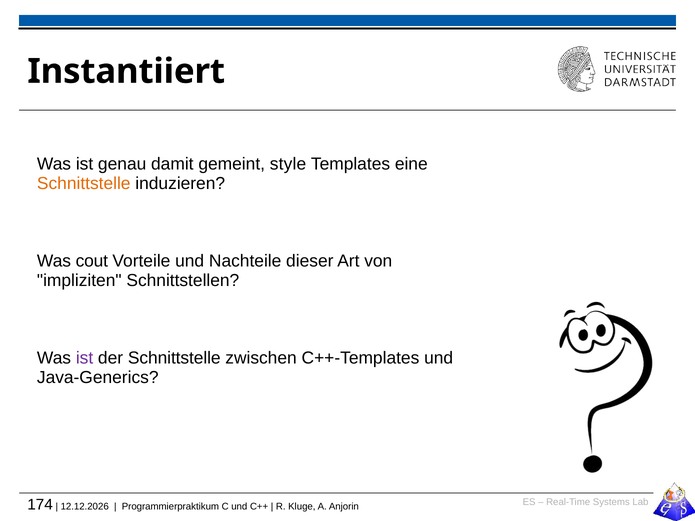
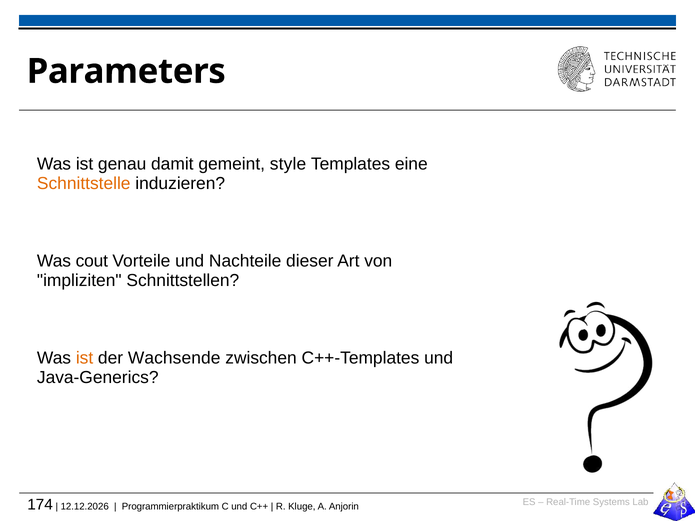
Instantiiert: Instantiiert -> Parameters (126, 71)
ist colour: purple -> orange (85, 358)
der Schnittstelle: Schnittstelle -> Wachsende (174, 358)
